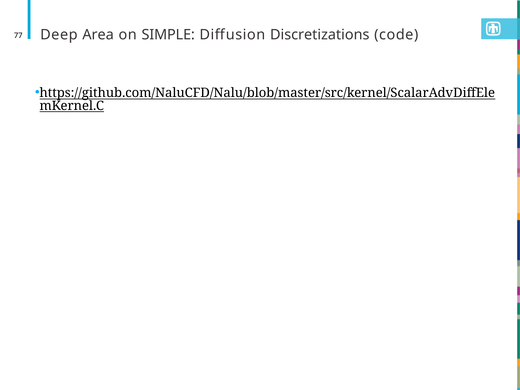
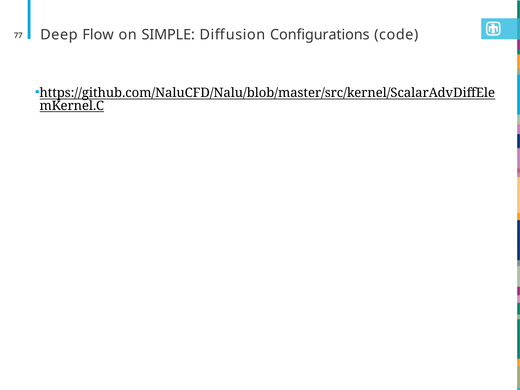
Area: Area -> Flow (98, 35)
Discretizations: Discretizations -> Configurations (320, 35)
